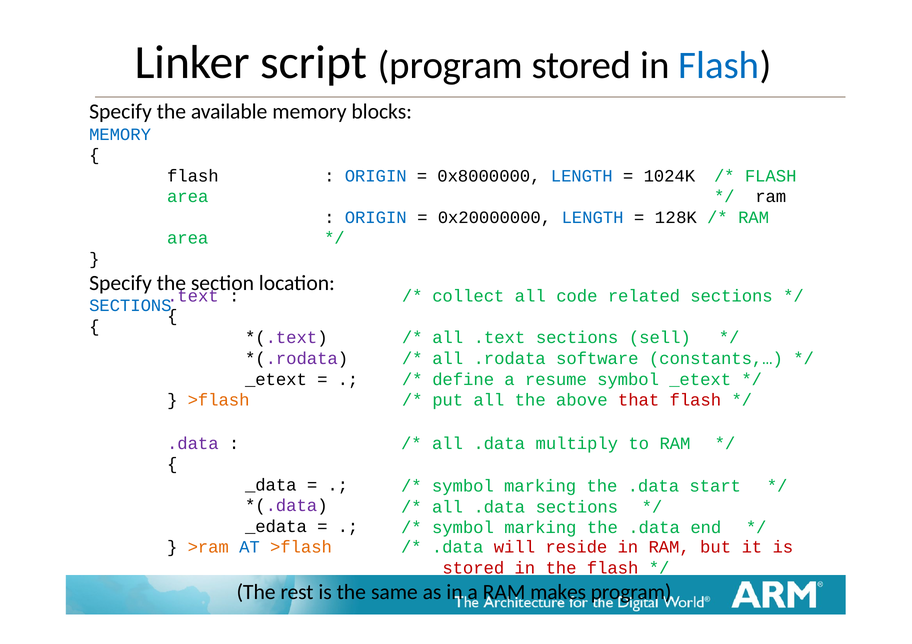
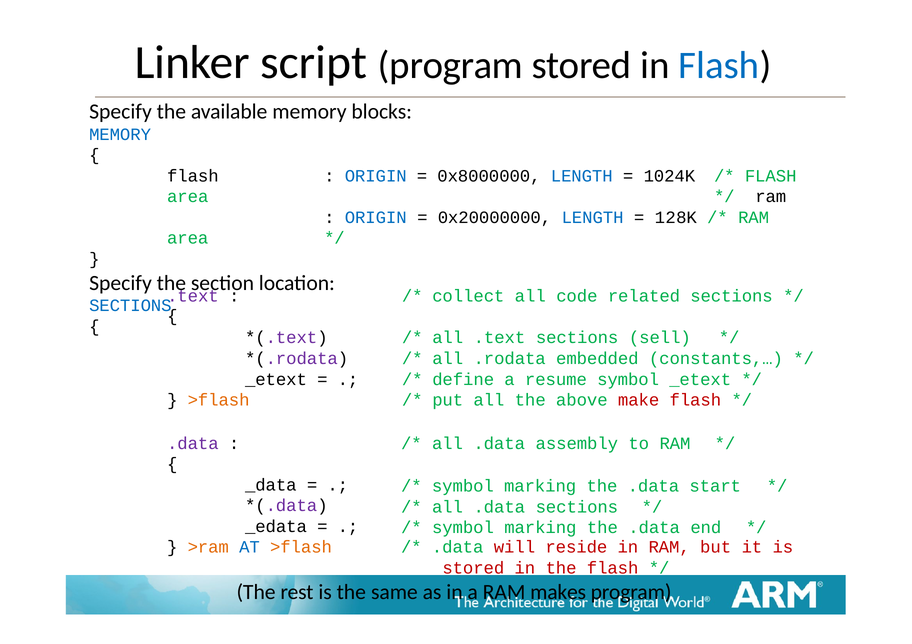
software: software -> embedded (597, 359)
that: that -> make (639, 400)
multiply: multiply -> assembly (577, 444)
